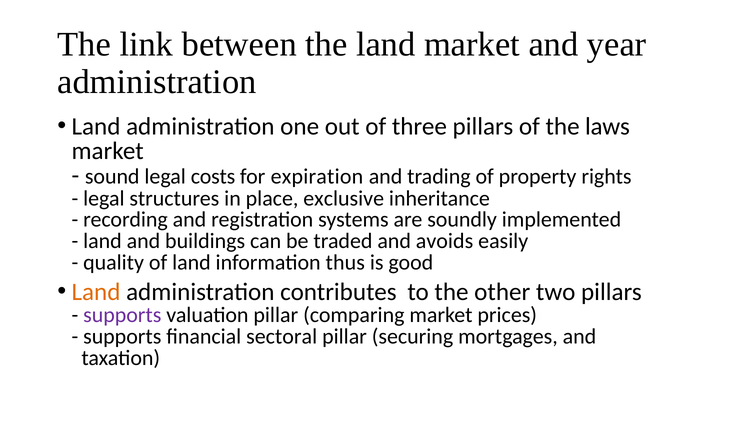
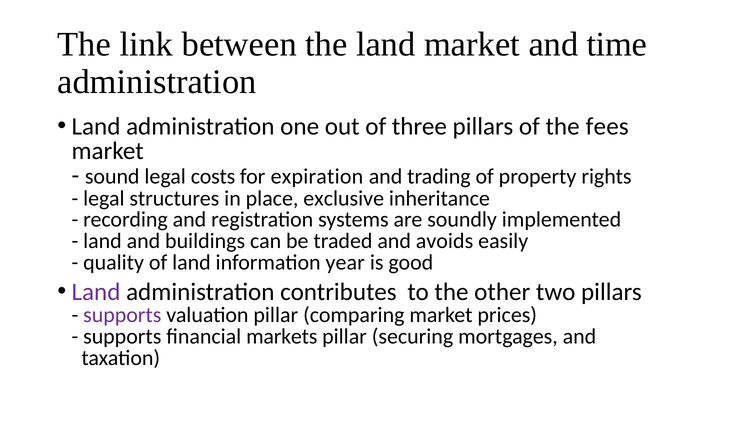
year: year -> time (617, 45)
laws: laws -> fees (607, 127)
thus: thus -> year (345, 263)
Land colour: orange -> purple (96, 293)
sectoral: sectoral -> markets (282, 337)
